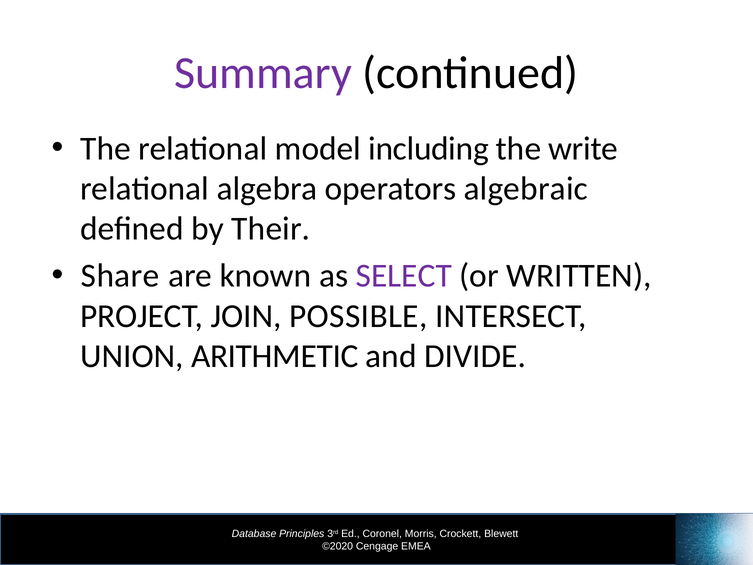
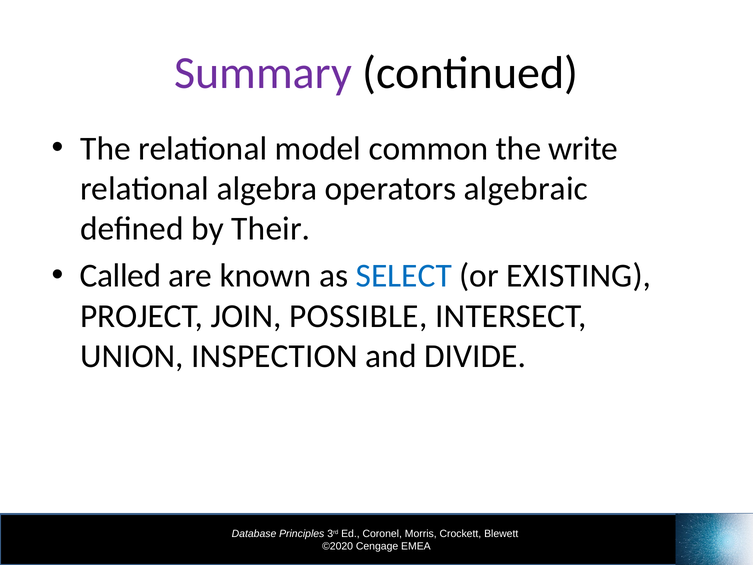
including: including -> common (428, 148)
Share: Share -> Called (121, 276)
SELECT colour: purple -> blue (404, 276)
WRITTEN: WRITTEN -> EXISTING (579, 276)
ARITHMETIC: ARITHMETIC -> INSPECTION (275, 356)
